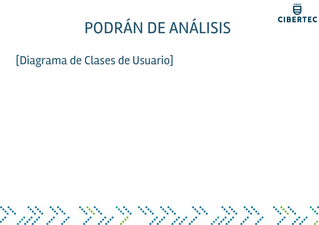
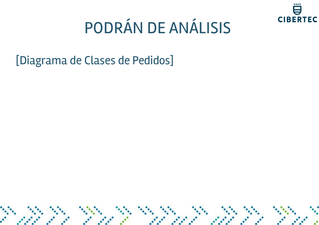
Usuario: Usuario -> Pedidos (153, 60)
